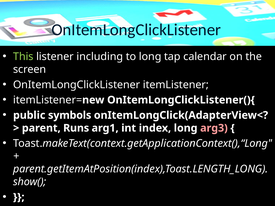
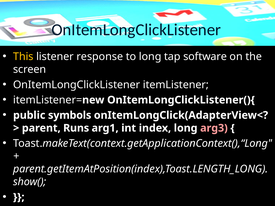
This colour: light green -> yellow (23, 57)
including: including -> response (100, 57)
calendar: calendar -> software (205, 57)
